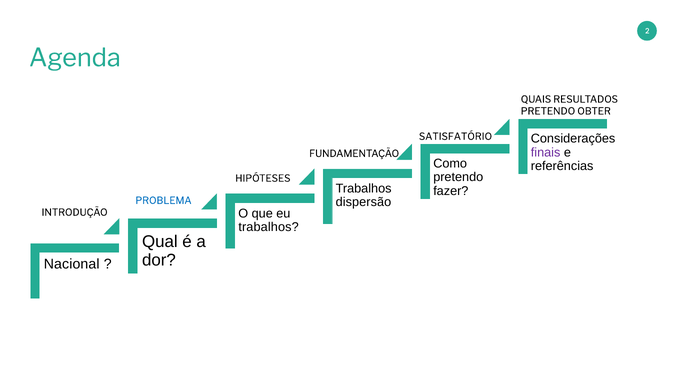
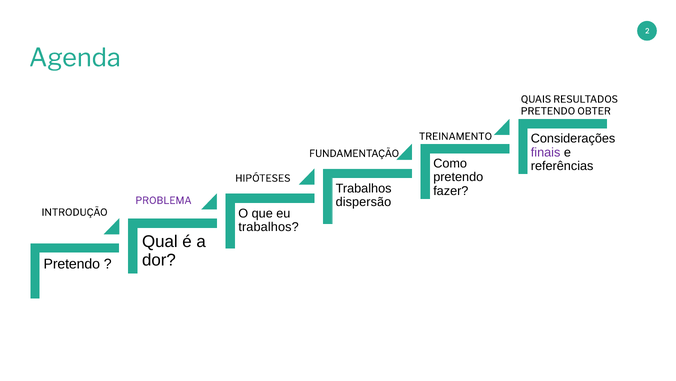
SATISFATÓRIO: SATISFATÓRIO -> TREINAMENTO (455, 136)
PROBLEMA colour: blue -> purple (163, 200)
Nacional: Nacional -> Pretendo (72, 264)
